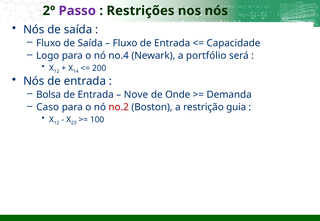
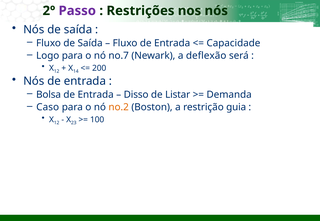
no.4: no.4 -> no.7 (119, 56)
portfólio: portfólio -> deflexão (206, 56)
Nove: Nove -> Disso (136, 95)
Onde: Onde -> Listar (178, 95)
no.2 colour: red -> orange (119, 107)
